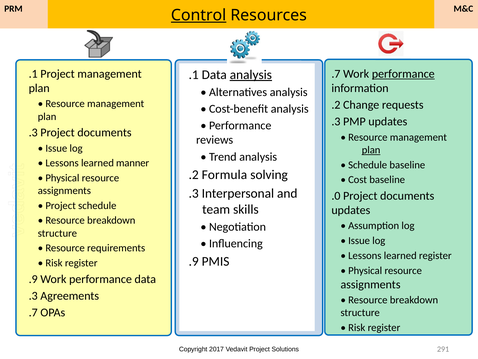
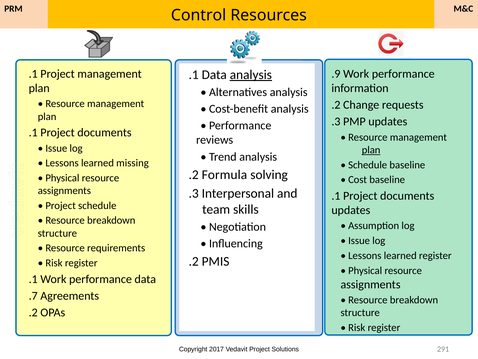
Control underline: present -> none (199, 15)
.7: .7 -> .9 (336, 74)
performance underline: present -> none (403, 74)
.3: .3 -> .1 (33, 132)
manner: manner -> missing (133, 163)
.0: .0 -> .1 (336, 196)
.9: .9 -> .2 (194, 261)
.9: .9 -> .1 (33, 279)
.3: .3 -> .7 (33, 295)
.7: .7 -> .2 (33, 312)
